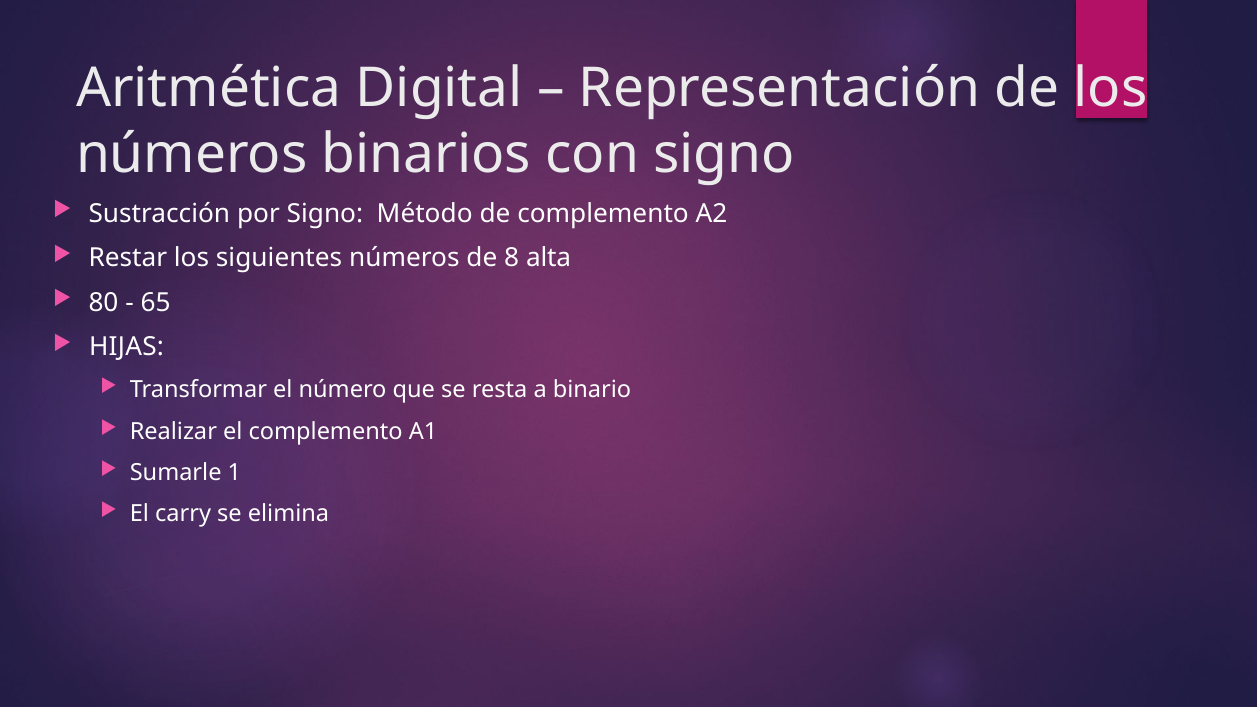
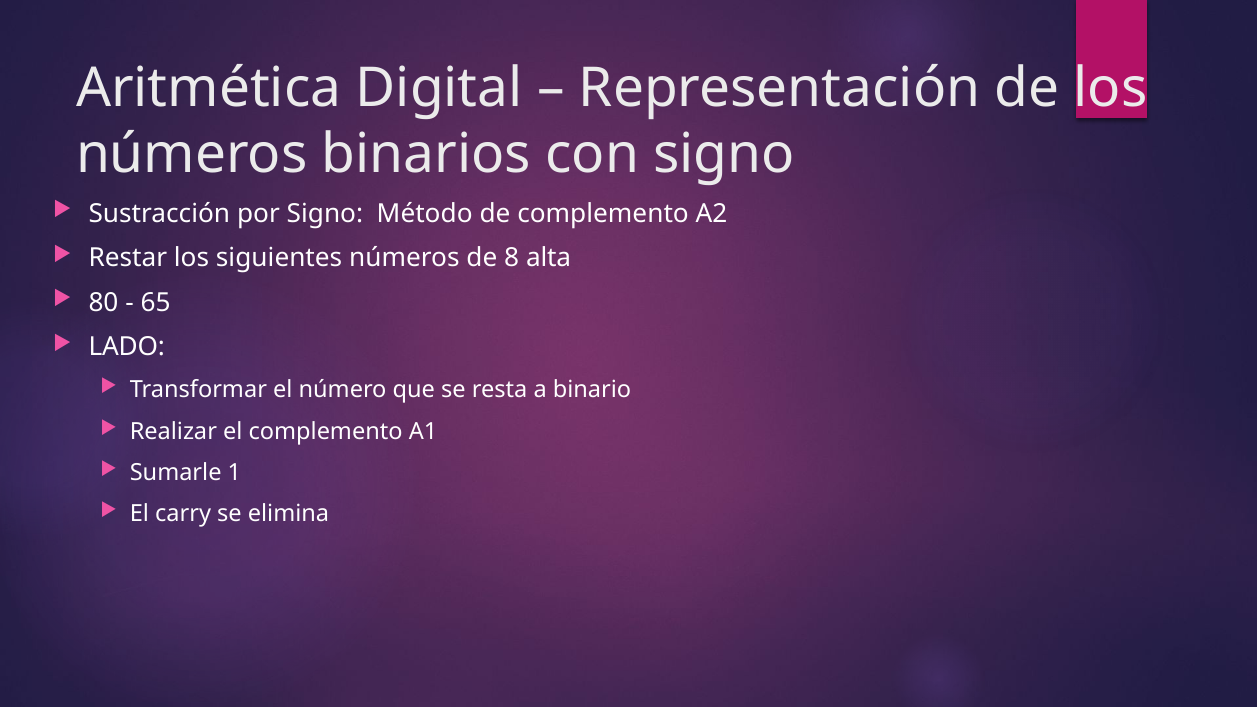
HIJAS: HIJAS -> LADO (127, 347)
